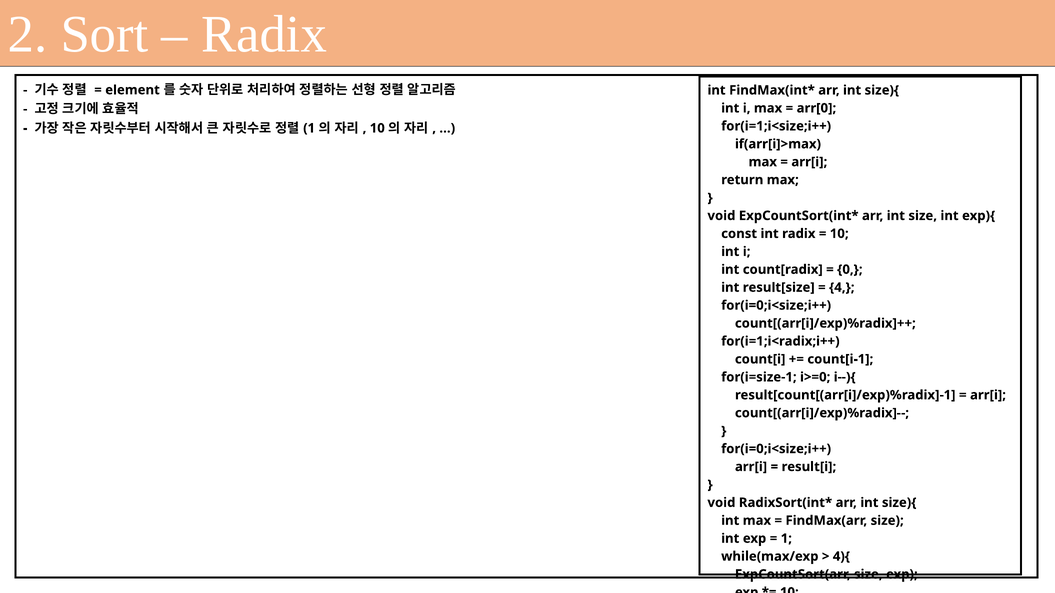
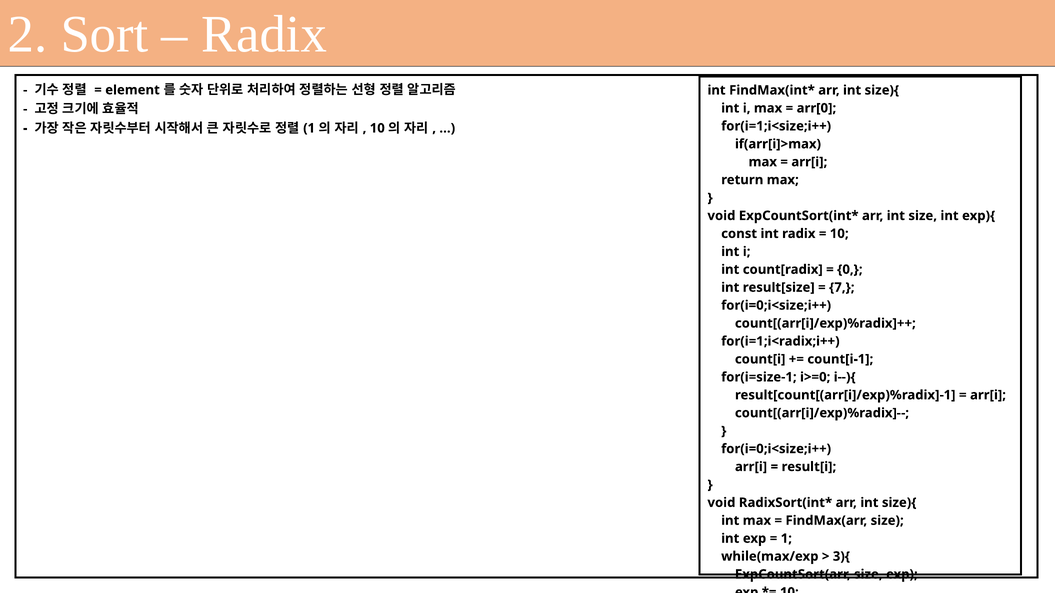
4: 4 -> 7 (842, 288)
4){: 4){ -> 3){ (841, 557)
